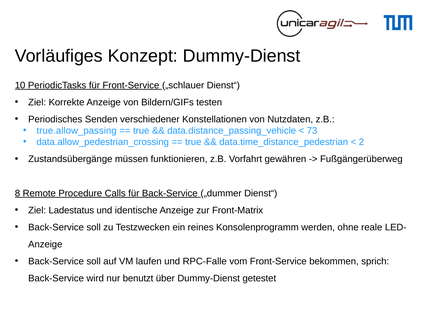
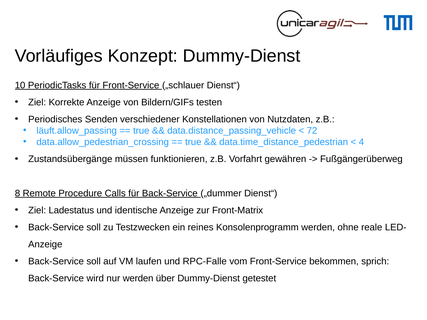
true.allow_passing: true.allow_passing -> läuft.allow_passing (77, 131)
73: 73 -> 72 (312, 131)
2: 2 -> 4 (361, 142)
nur benutzt: benutzt -> werden (138, 279)
